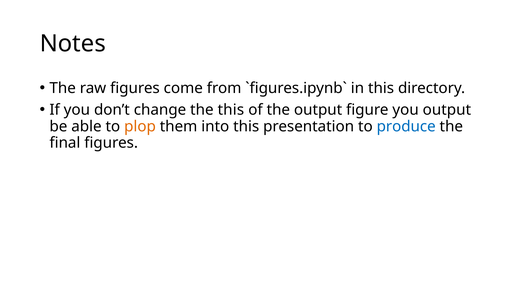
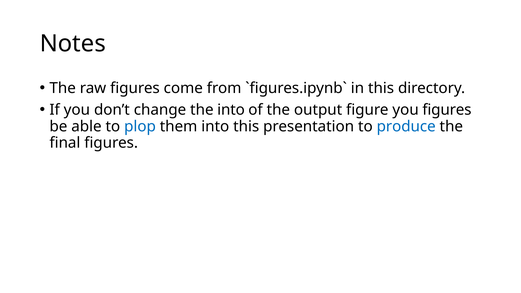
the this: this -> into (231, 110)
you output: output -> figures (447, 110)
plop colour: orange -> blue (140, 126)
